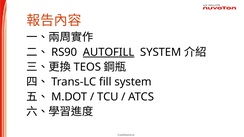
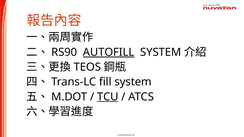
TCU underline: none -> present (108, 97)
